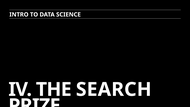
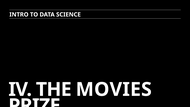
SEARCH: SEARCH -> MOVIES (114, 89)
